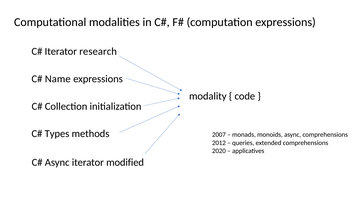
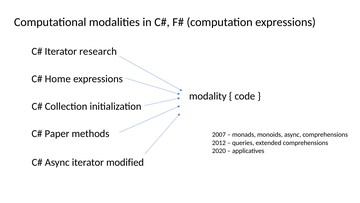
Name: Name -> Home (58, 79)
Types: Types -> Paper (57, 133)
